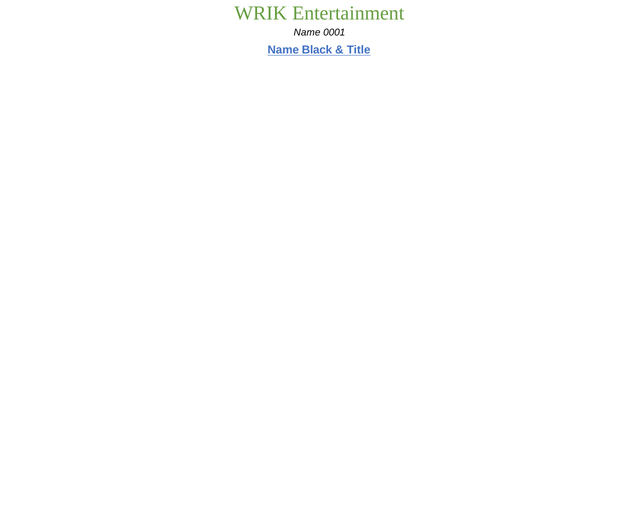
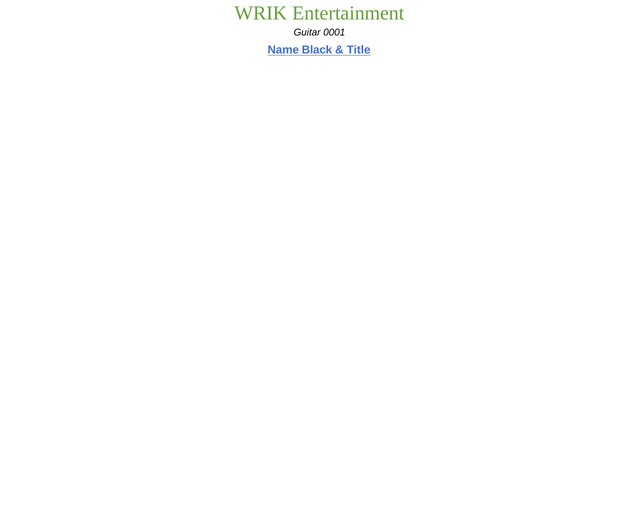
Name: Name -> Guitar (307, 32)
